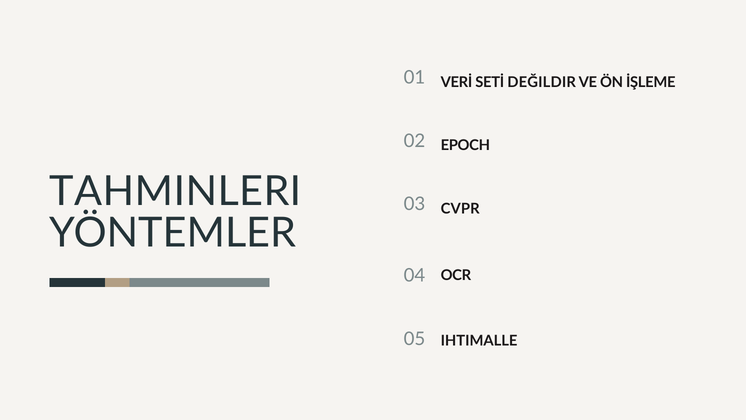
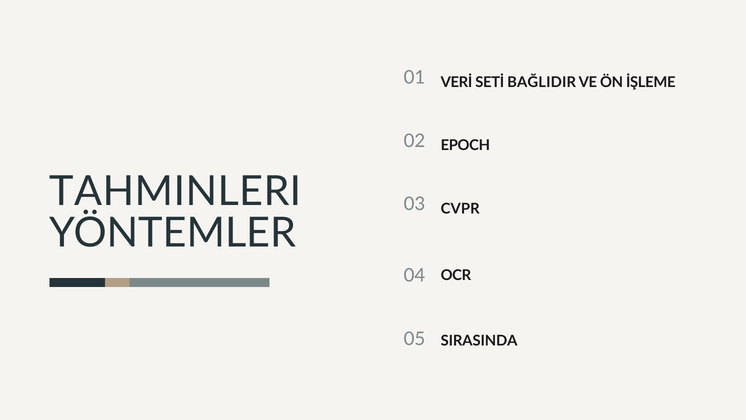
DEĞILDIR: DEĞILDIR -> BAĞLIDIR (542, 82)
IHTIMALLE: IHTIMALLE -> SIRASINDA (479, 341)
